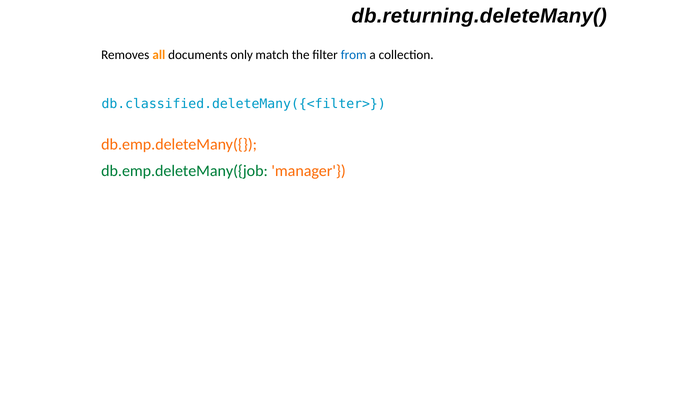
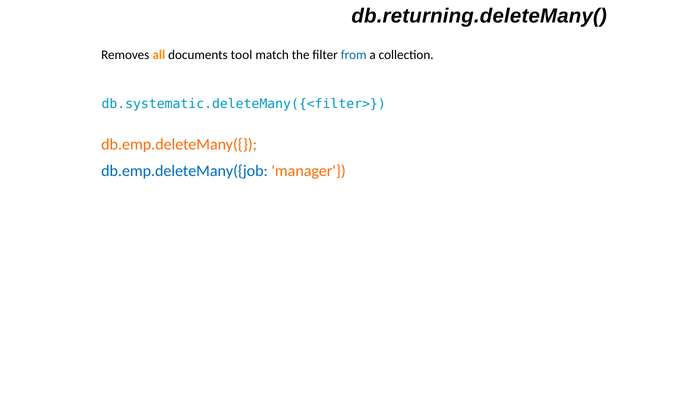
only: only -> tool (242, 55)
db.classified.deleteMany({<filter>: db.classified.deleteMany({<filter> -> db.systematic.deleteMany({<filter> (244, 104)
db.emp.deleteMany({job colour: green -> blue (185, 171)
